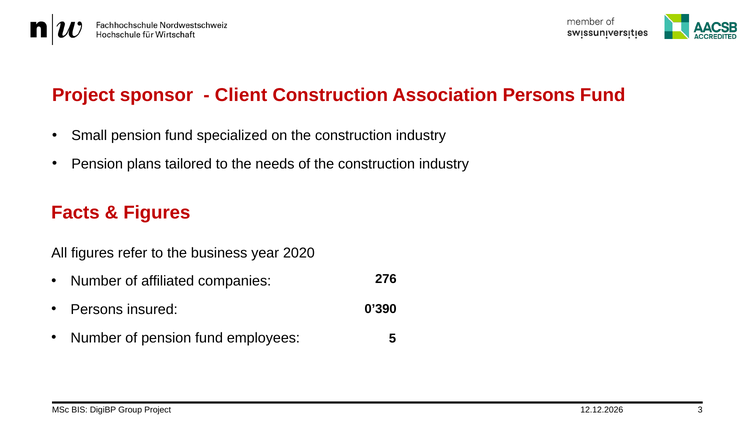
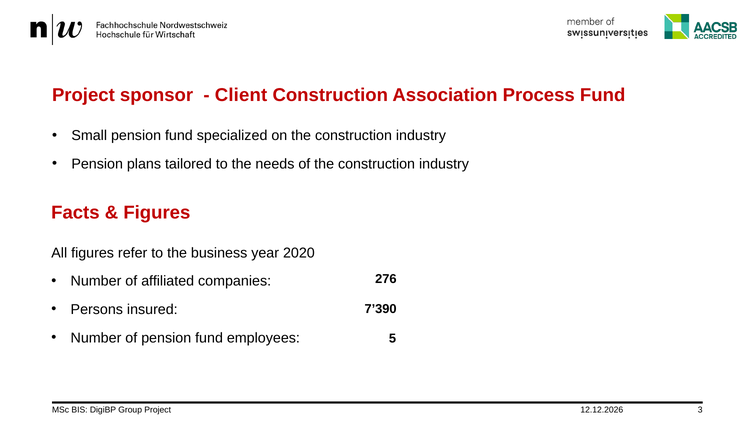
Association Persons: Persons -> Process (539, 95)
0’390: 0’390 -> 7’390 (381, 309)
